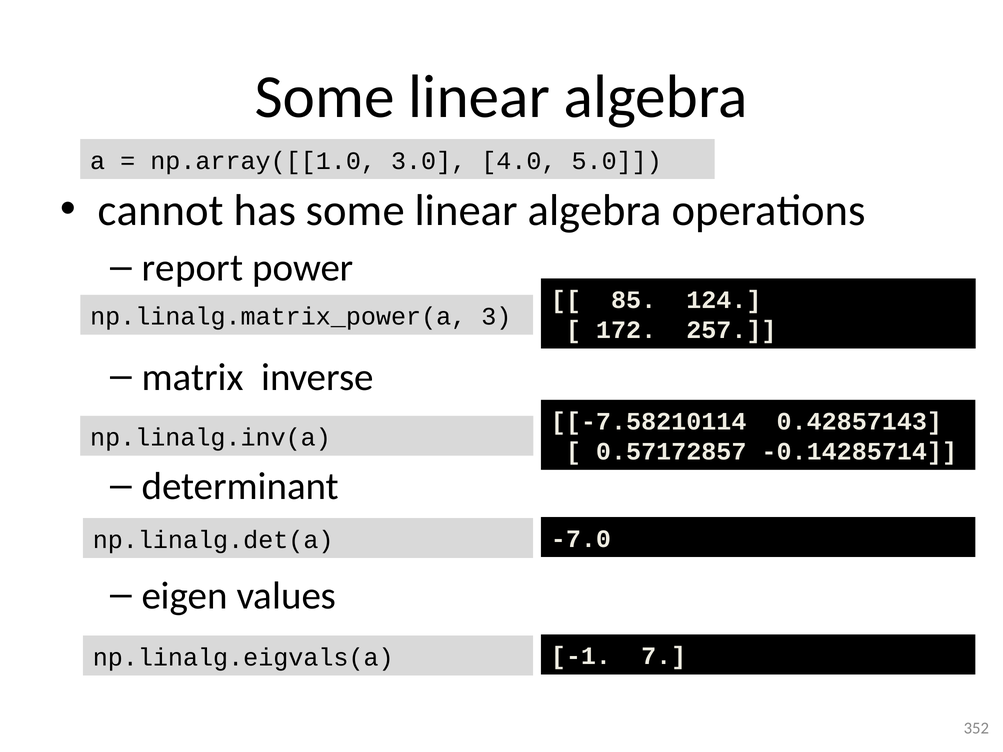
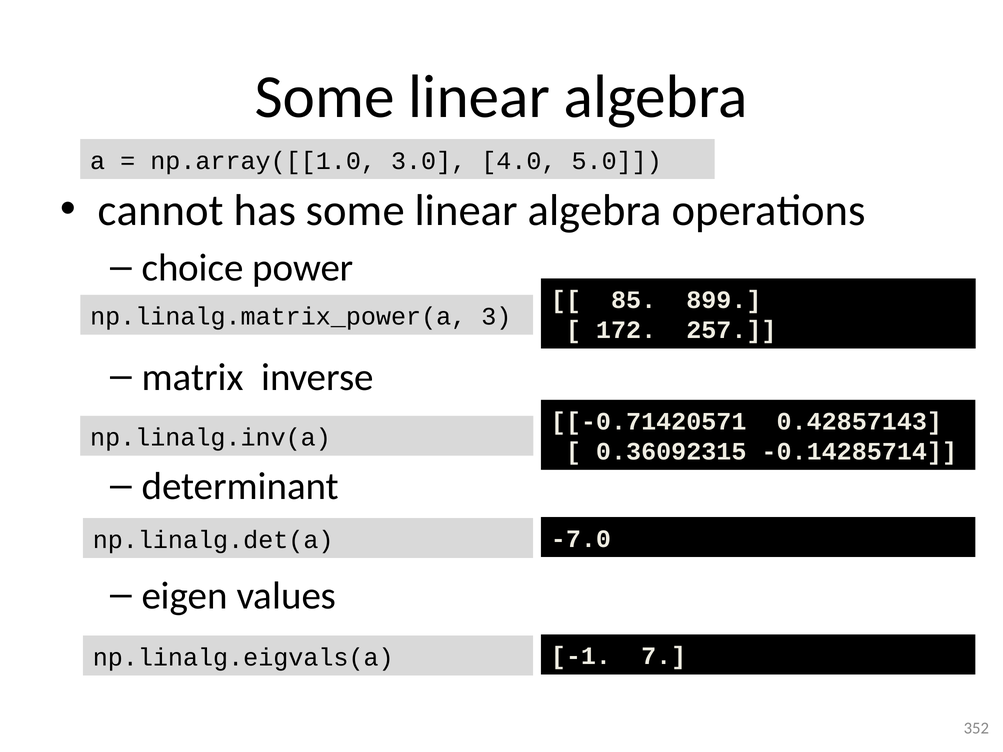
report: report -> choice (193, 268)
124: 124 -> 899 (724, 300)
-7.58210114: -7.58210114 -> -0.71420571 (649, 422)
0.57172857: 0.57172857 -> 0.36092315 (671, 452)
